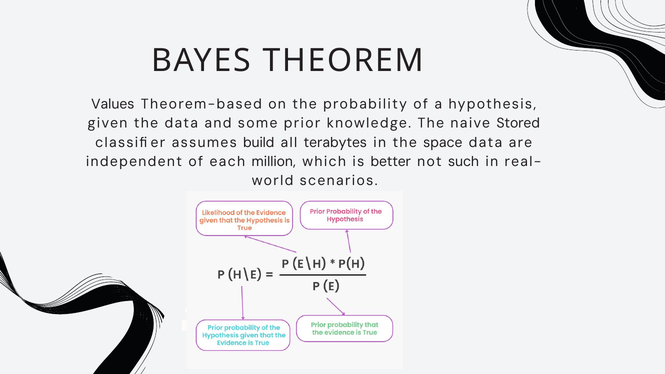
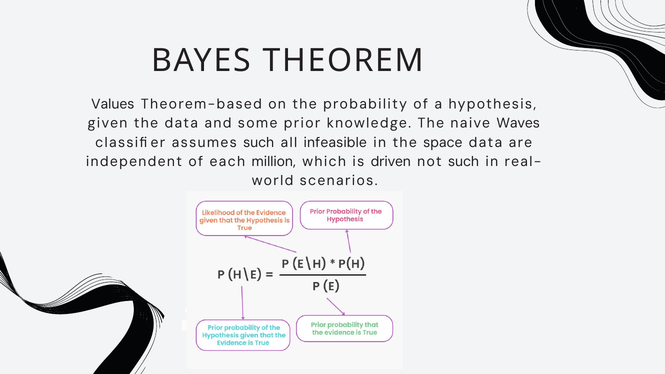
Stored: Stored -> Waves (518, 123)
assumes build: build -> such (259, 142)
terabytes: terabytes -> infeasible (335, 142)
better: better -> driven (391, 162)
